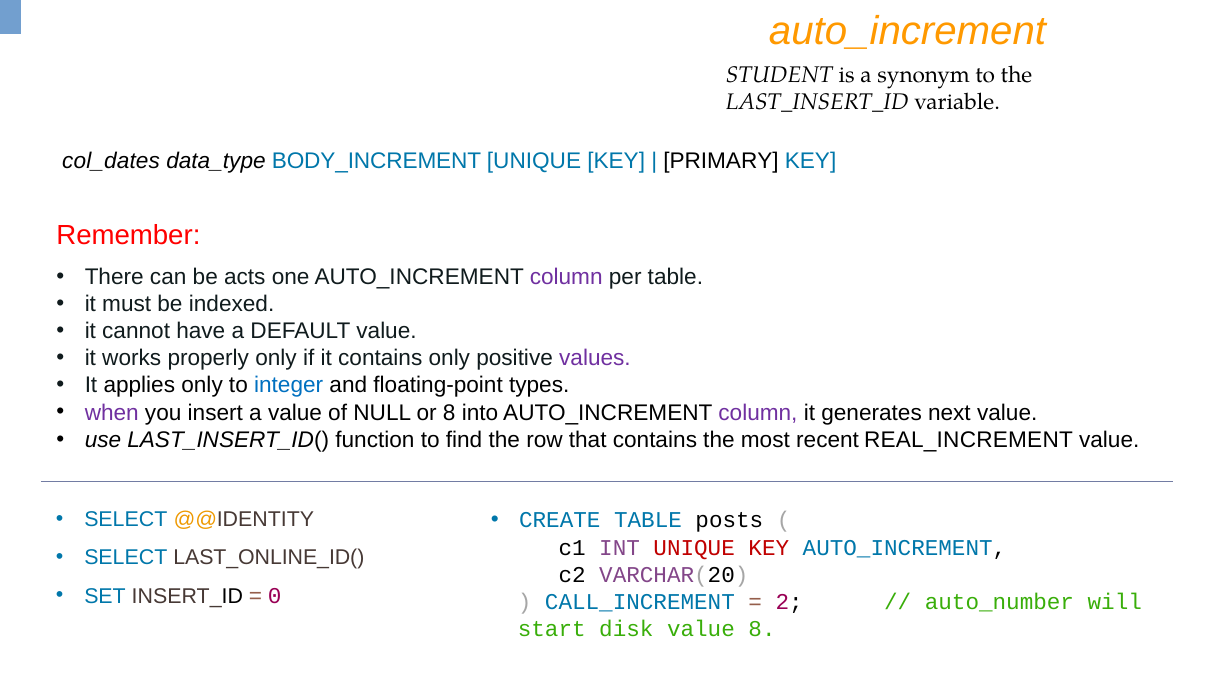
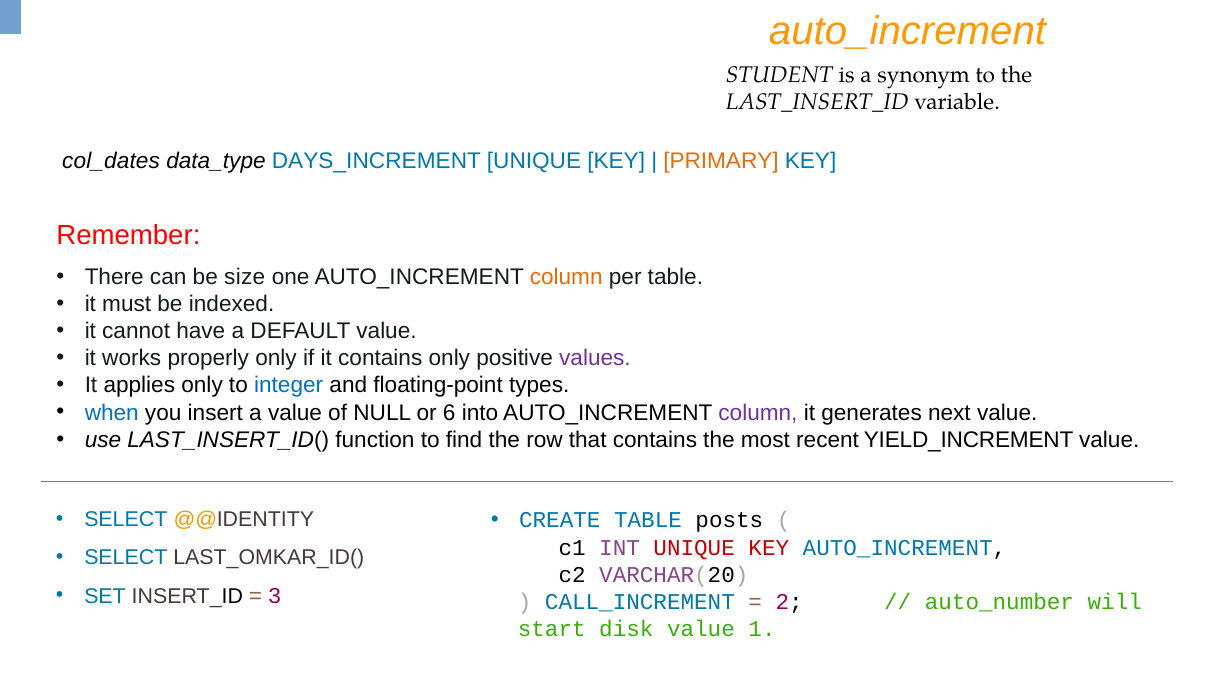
BODY_INCREMENT: BODY_INCREMENT -> DAYS_INCREMENT (376, 161)
PRIMARY colour: black -> orange (721, 161)
acts: acts -> size (245, 277)
column colour: purple -> orange (566, 277)
when colour: purple -> blue (112, 413)
or 8: 8 -> 6 (449, 413)
REAL_INCREMENT: REAL_INCREMENT -> YIELD_INCREMENT (969, 440)
LAST_ONLINE_ID(: LAST_ONLINE_ID( -> LAST_OMKAR_ID( (269, 558)
0: 0 -> 3 (275, 596)
value 8: 8 -> 1 (762, 629)
